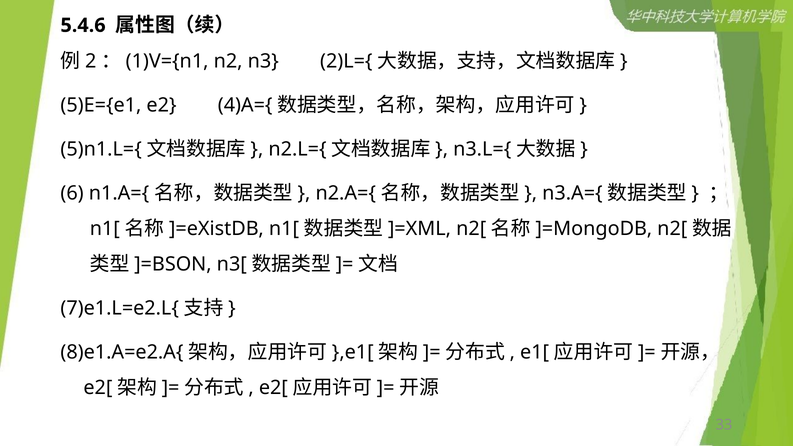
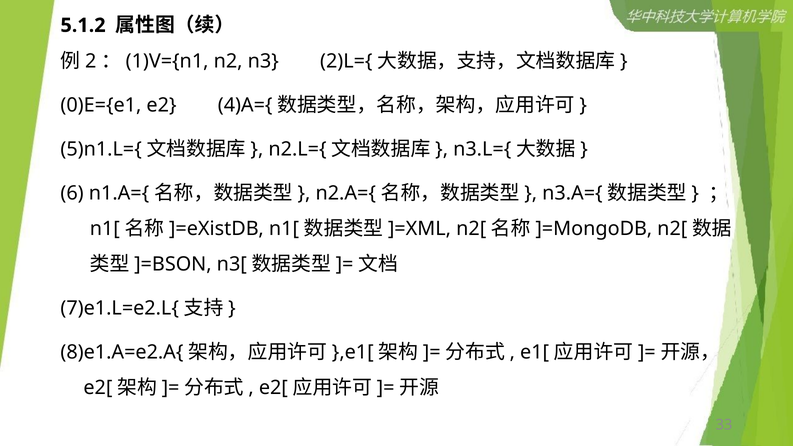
5.4.6: 5.4.6 -> 5.1.2 (83, 25)
5)E={e1: 5)E={e1 -> 0)E={e1 (101, 105)
